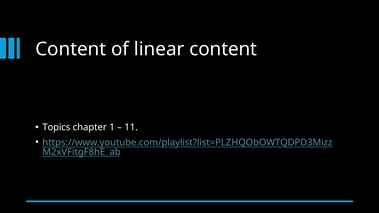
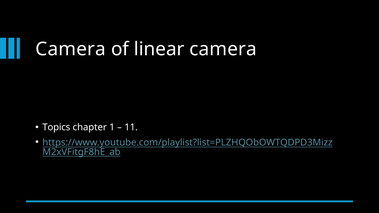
Content: Content -> Camera (71, 49)
linear content: content -> camera (223, 49)
